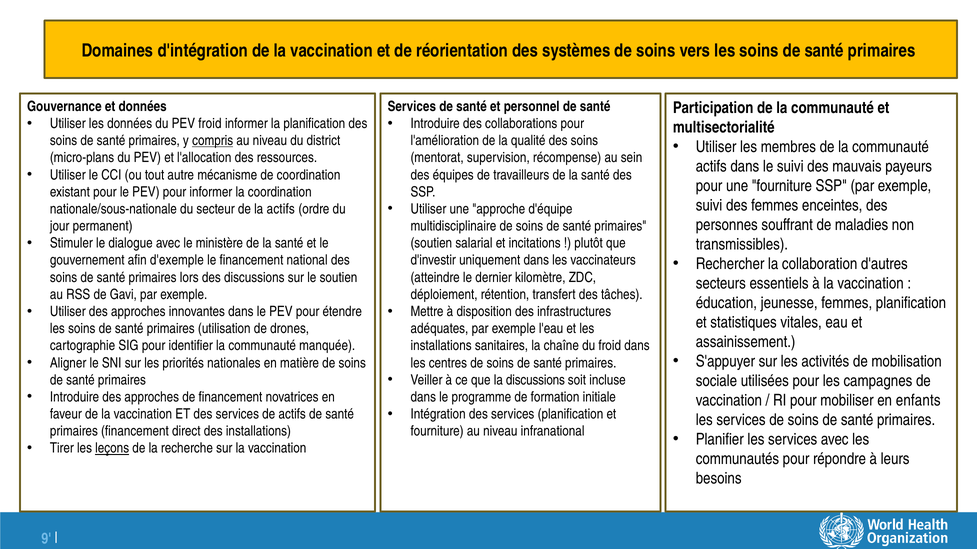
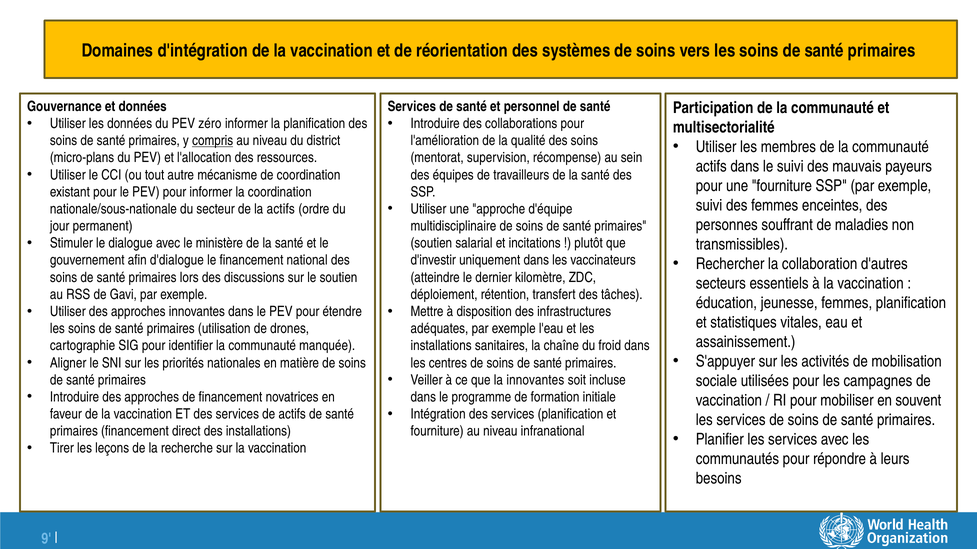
PEV froid: froid -> zéro (210, 124)
d'exemple: d'exemple -> d'dialogue (177, 261)
la discussions: discussions -> innovantes (535, 380)
enfants: enfants -> souvent (918, 401)
leçons underline: present -> none (112, 449)
